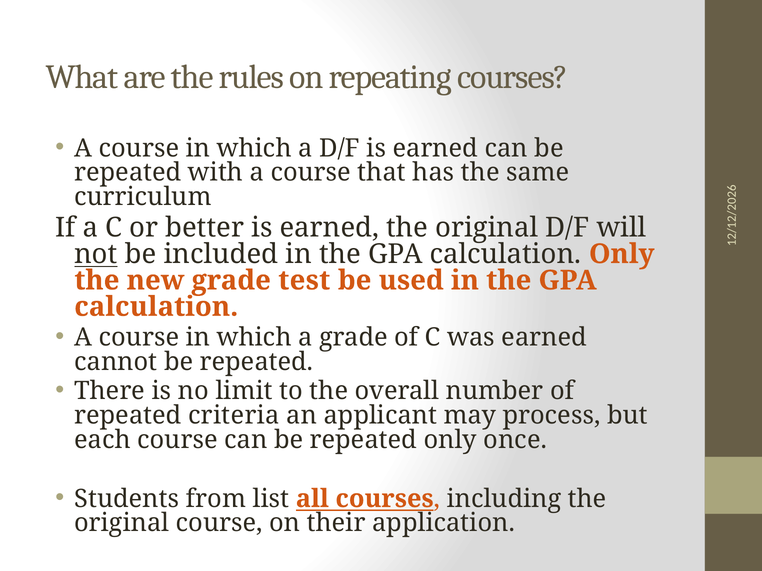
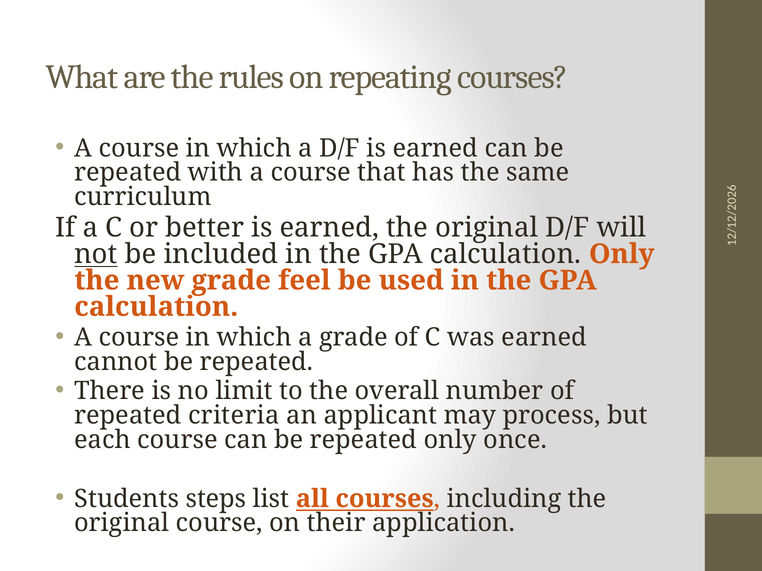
test: test -> feel (304, 281)
from: from -> steps (216, 499)
